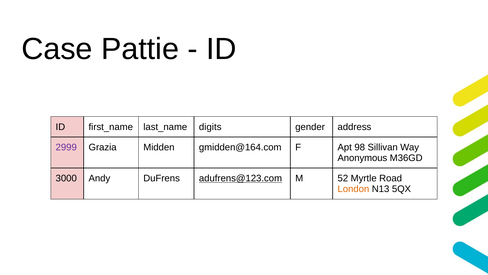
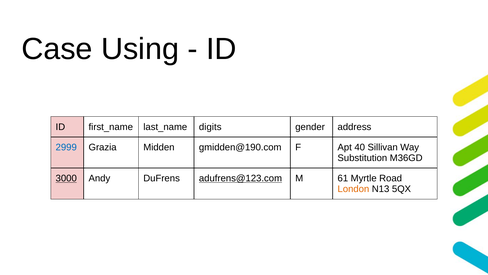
Pattie: Pattie -> Using (140, 49)
2999 colour: purple -> blue (66, 147)
gmidden@164.com: gmidden@164.com -> gmidden@190.com (240, 147)
98: 98 -> 40 (360, 147)
Anonymous: Anonymous -> Substitution (362, 158)
3000 underline: none -> present (66, 178)
52: 52 -> 61 (343, 178)
